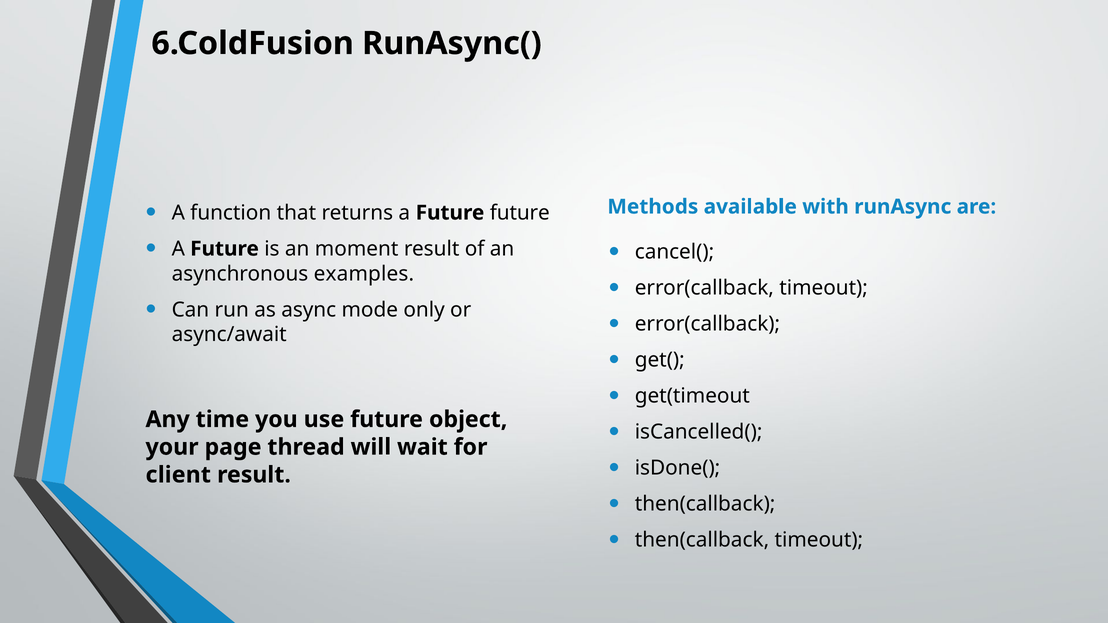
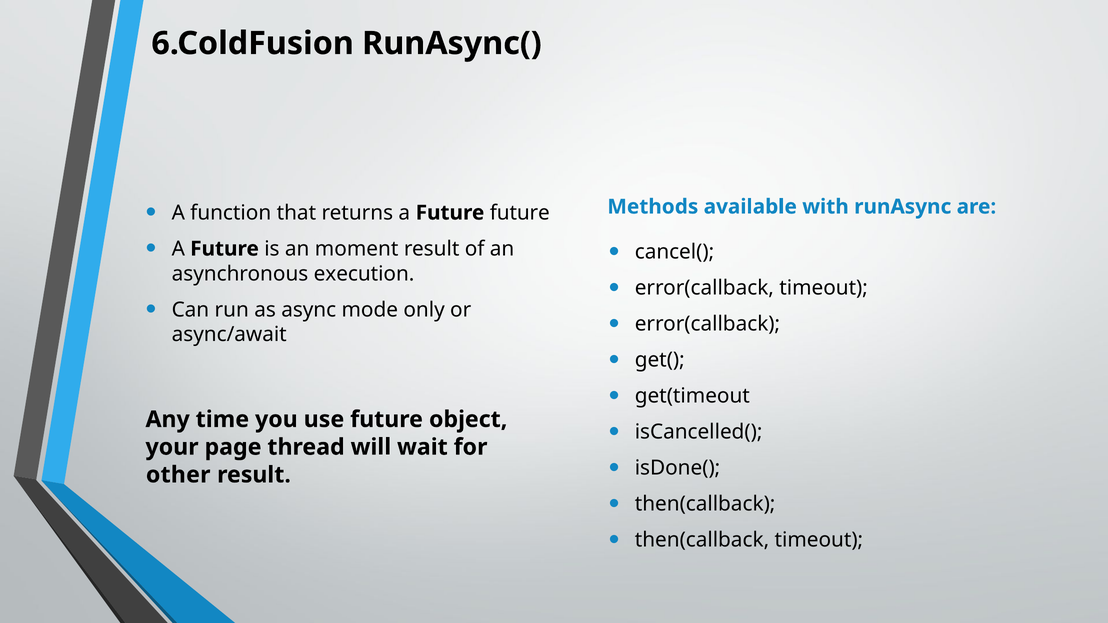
examples: examples -> execution (364, 274)
client: client -> other (178, 475)
